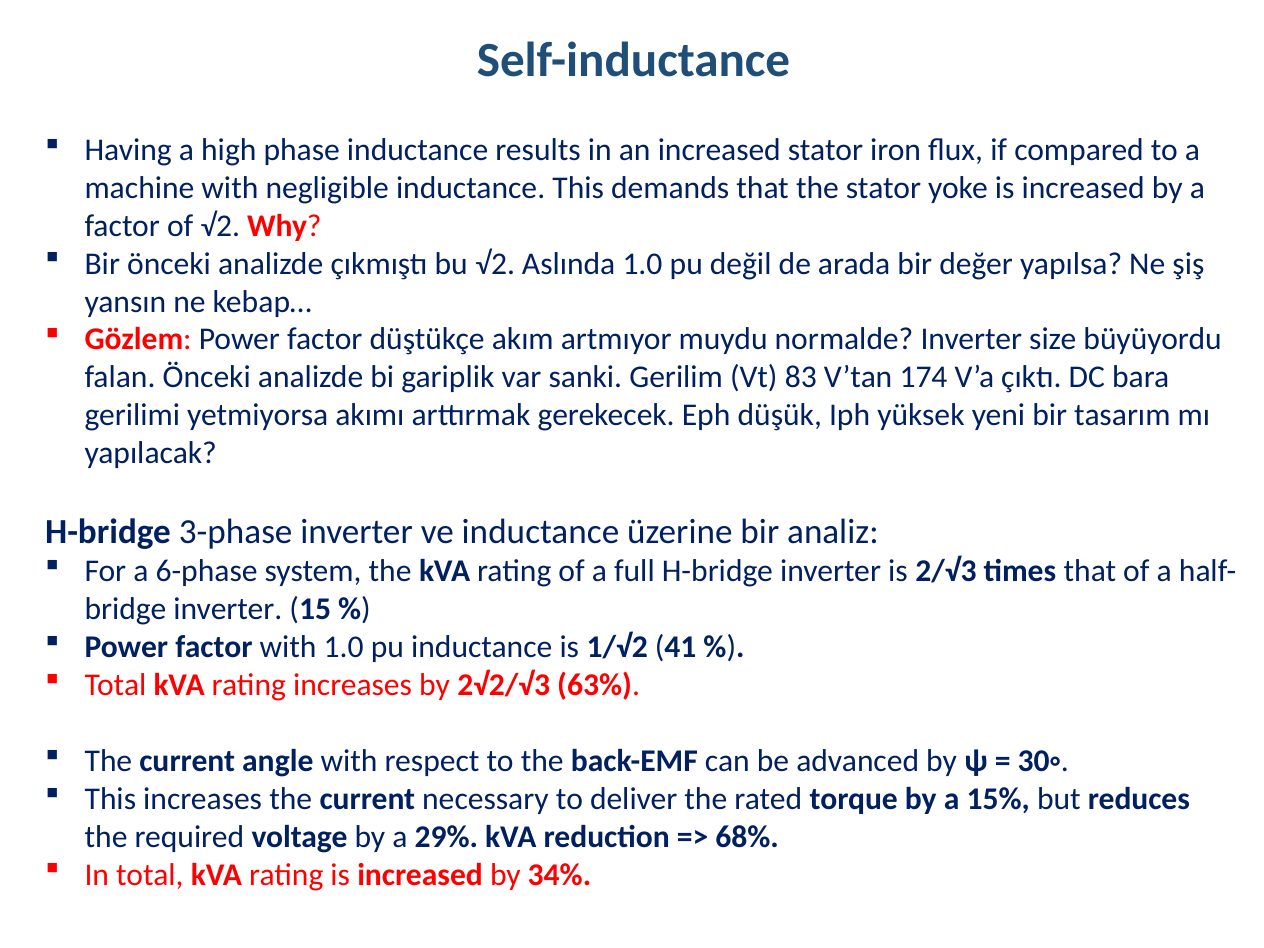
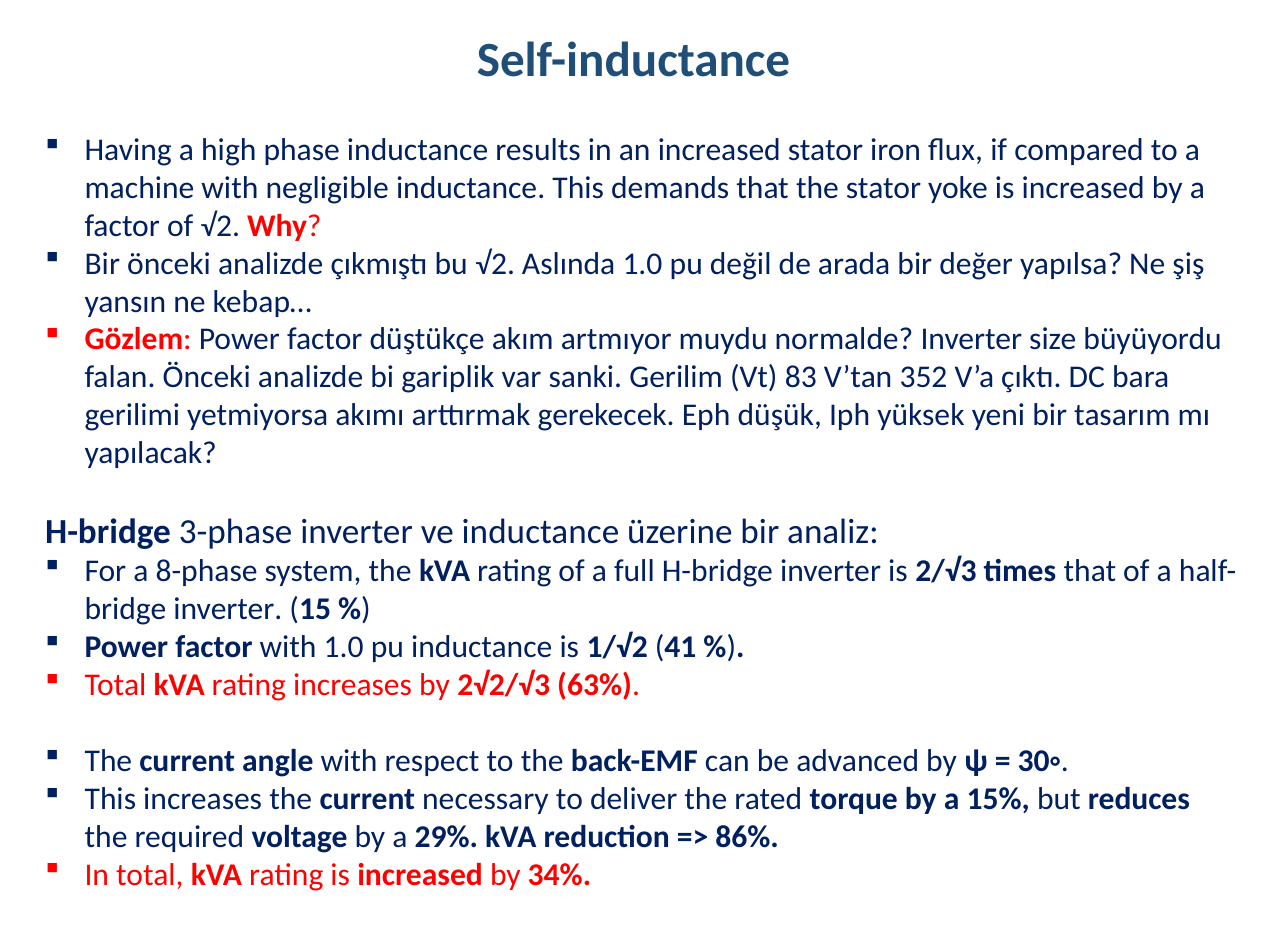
174: 174 -> 352 (924, 377)
6-phase: 6-phase -> 8-phase (207, 571)
68%: 68% -> 86% (747, 837)
